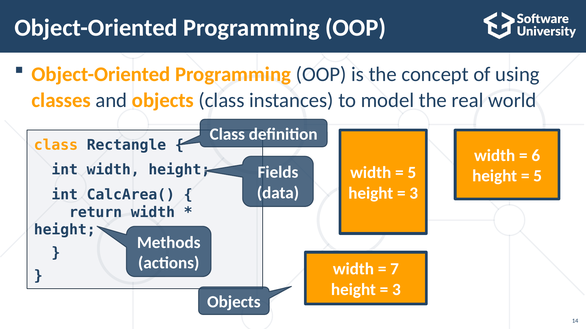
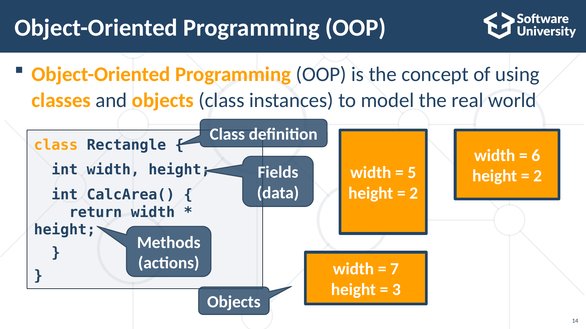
5: 5 -> 2 (538, 176)
3: 3 -> 2 (414, 194)
